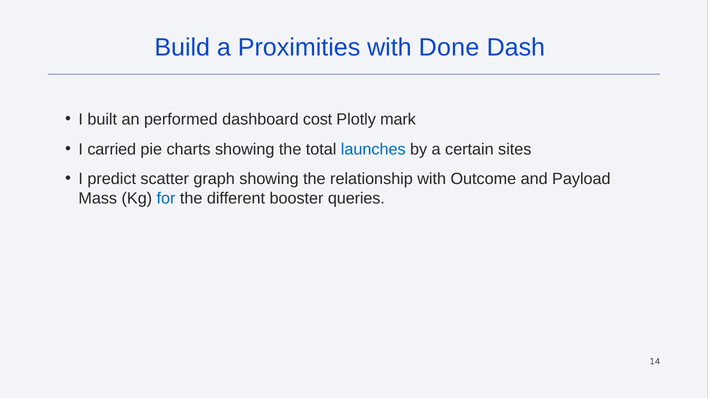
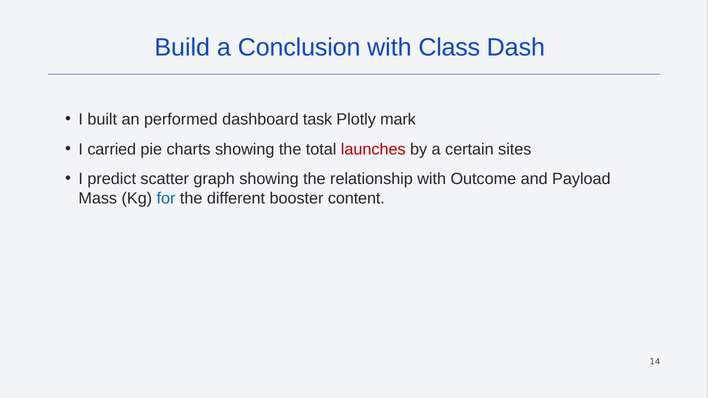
Proximities: Proximities -> Conclusion (299, 47)
Done: Done -> Class (449, 47)
cost: cost -> task (318, 120)
launches colour: blue -> red (373, 149)
queries: queries -> content (356, 198)
